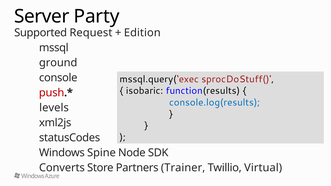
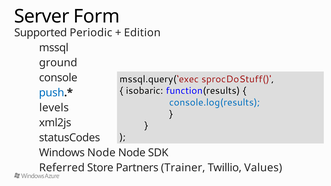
Party: Party -> Form (97, 16)
Request: Request -> Periodic (91, 33)
push colour: red -> blue (52, 93)
Windows Spine: Spine -> Node (101, 153)
Converts: Converts -> Referred (62, 168)
Virtual: Virtual -> Values (263, 168)
